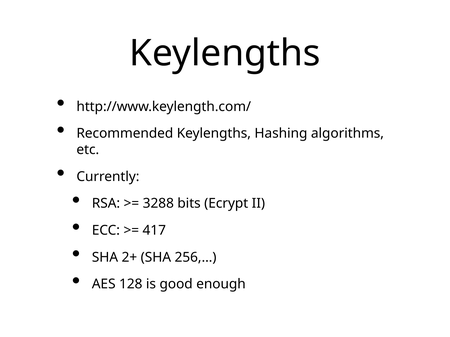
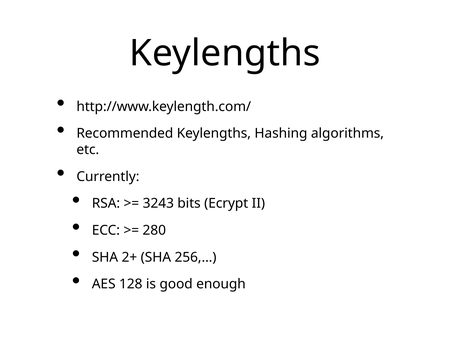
3288: 3288 -> 3243 (158, 204)
417: 417 -> 280 (154, 231)
